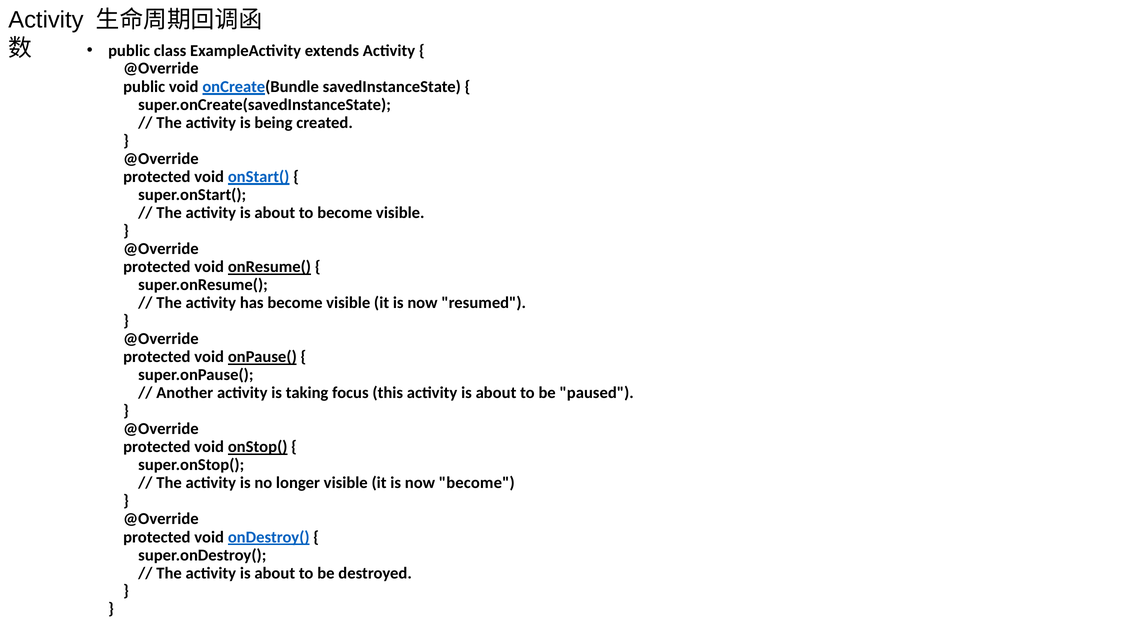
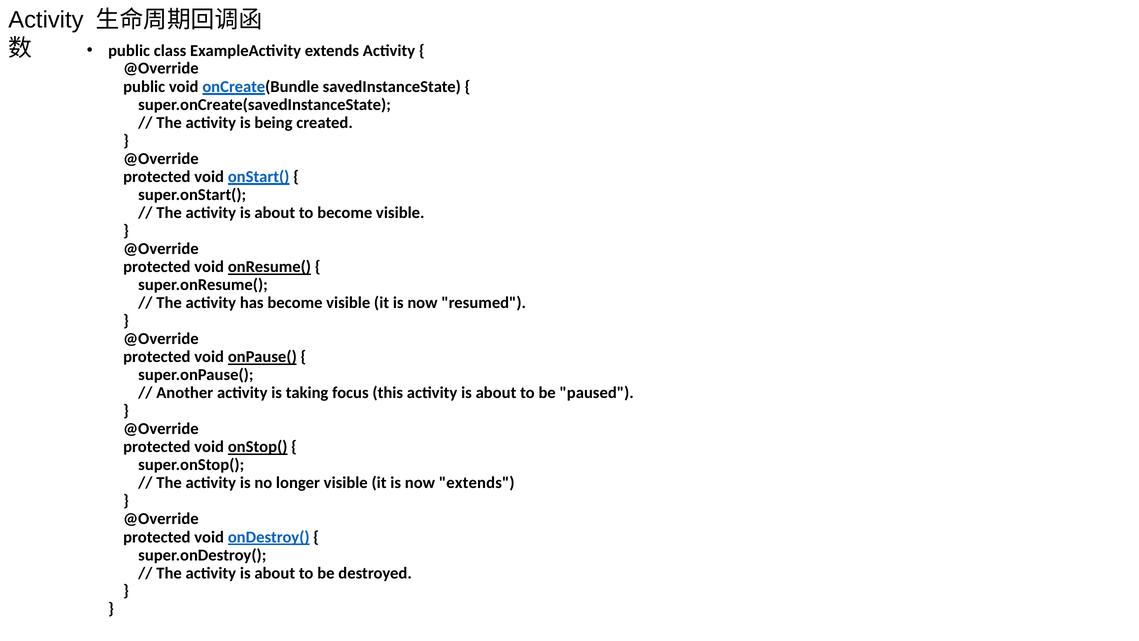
now become: become -> extends (477, 483)
